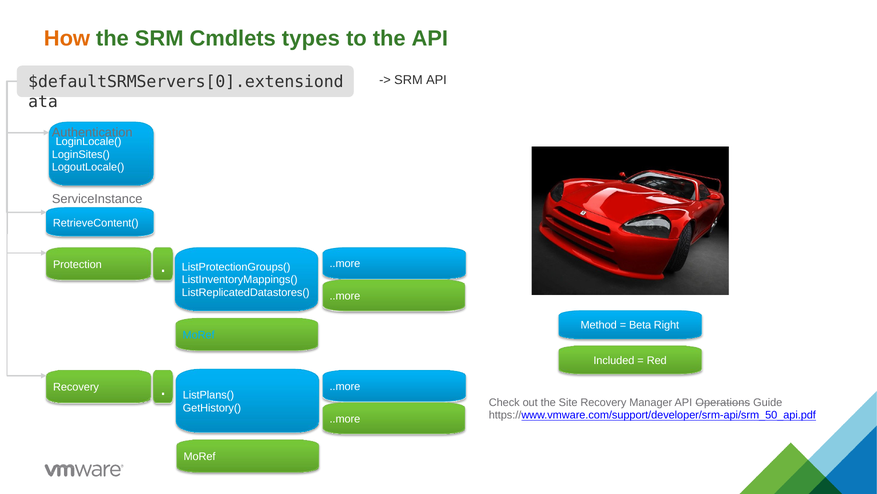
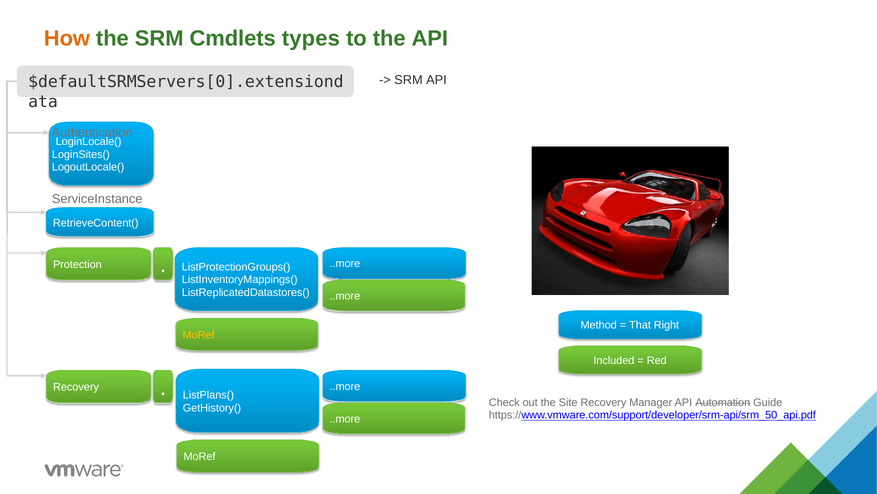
Beta: Beta -> That (640, 325)
MoRef colour: light blue -> yellow (199, 335)
Operations: Operations -> Automation (723, 402)
